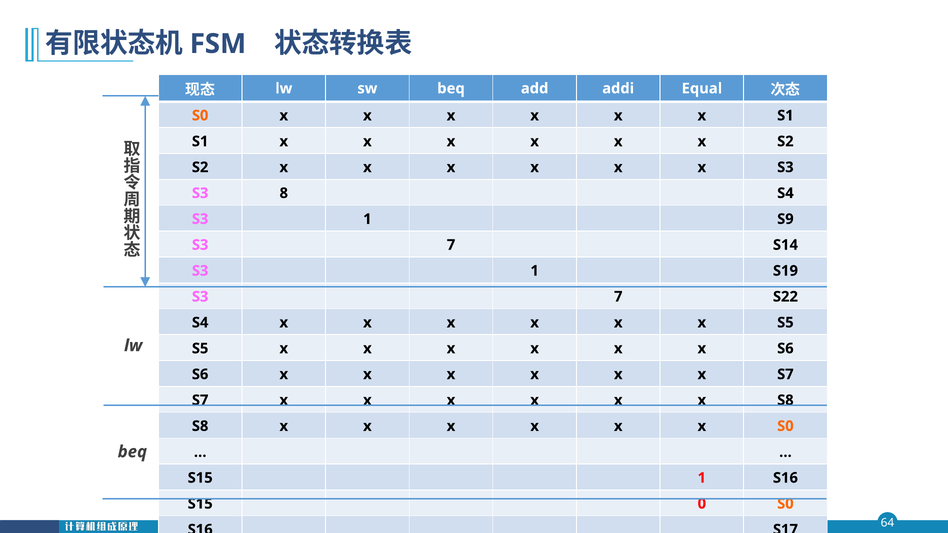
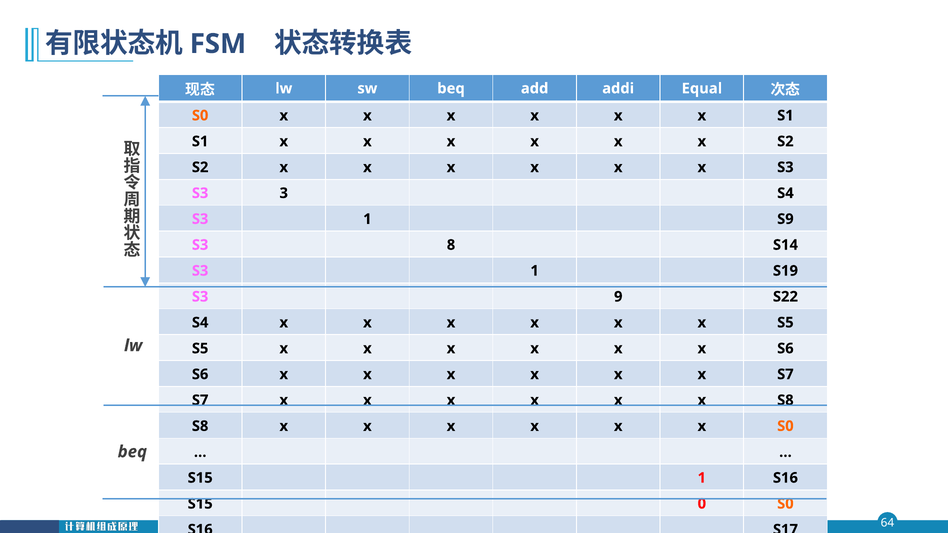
8: 8 -> 3 (284, 193)
7: 7 -> 8 (451, 245)
7: 7 -> 9 (618, 297)
